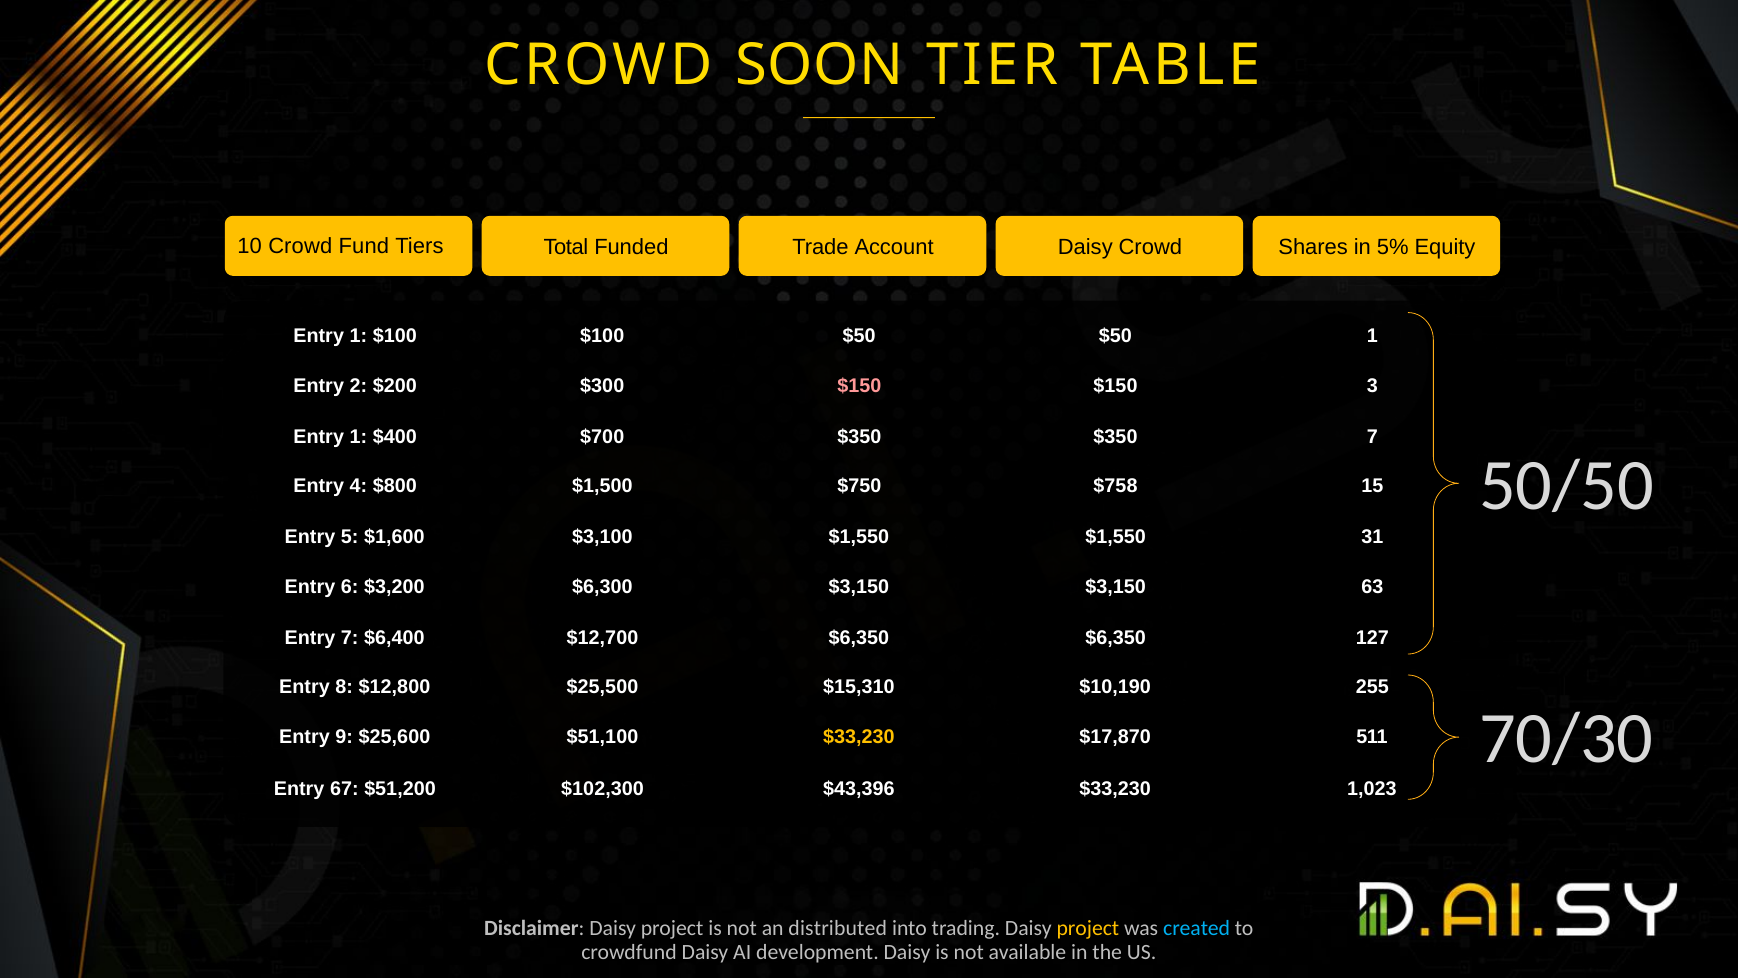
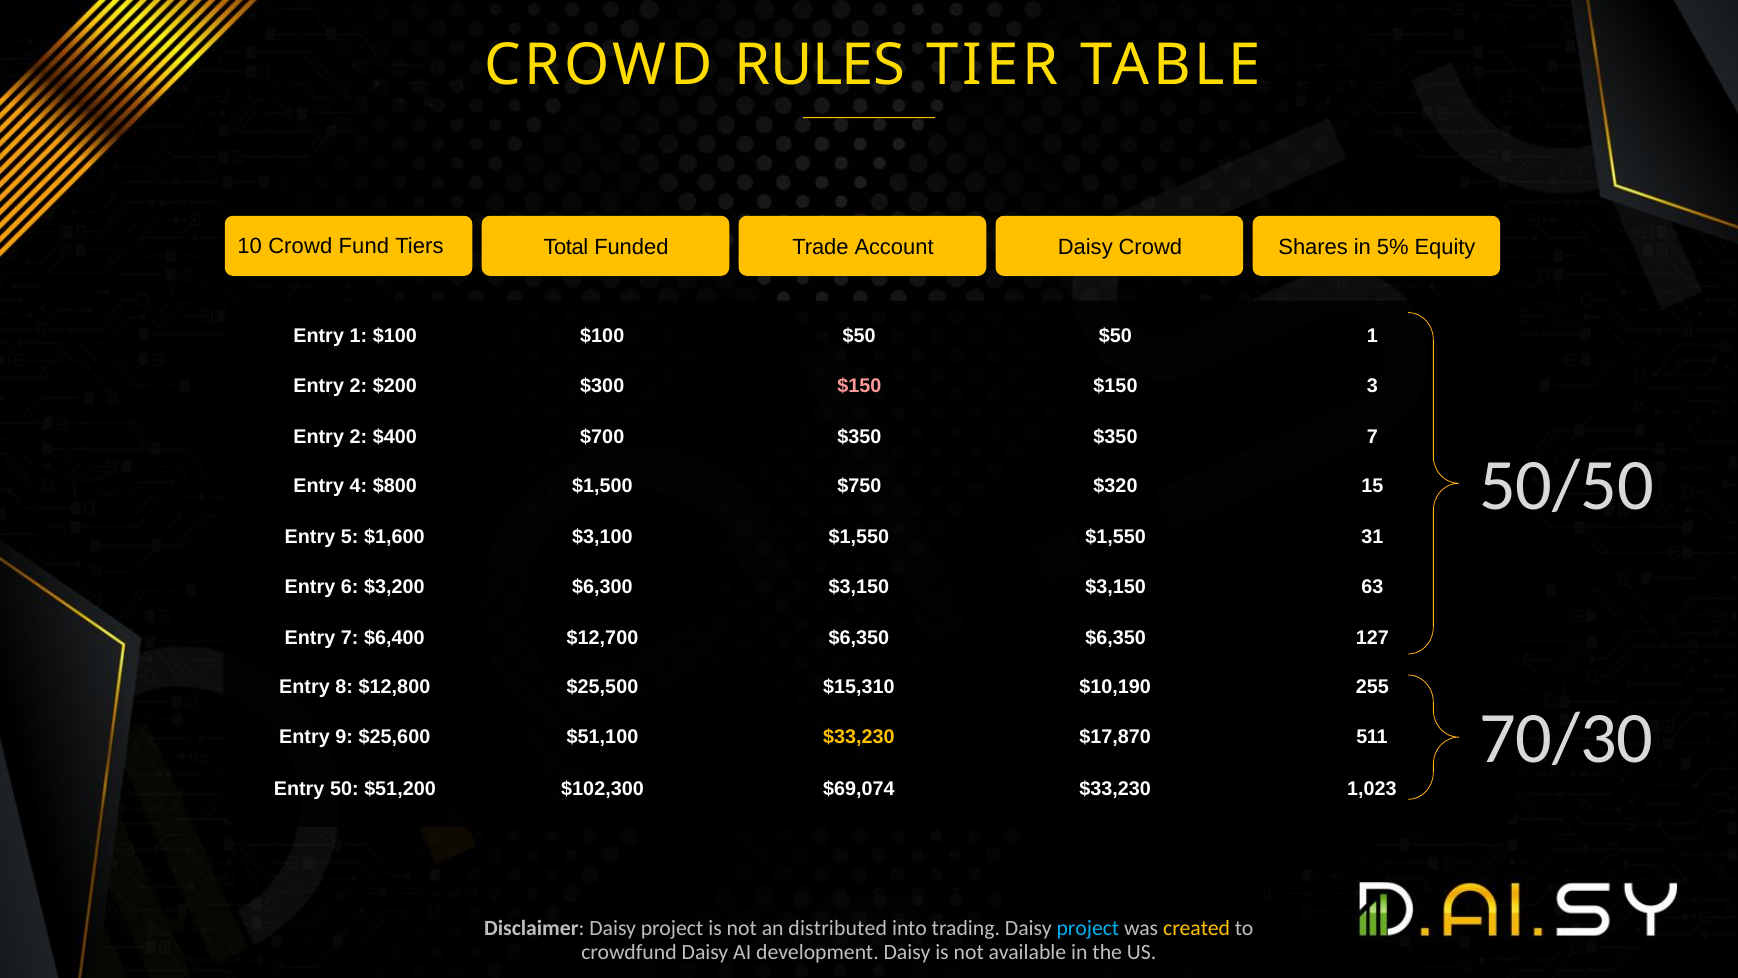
SOON: SOON -> RULES (820, 65)
1: 1 -> 2 (358, 436)
$758: $758 -> $320 (1115, 486)
67: 67 -> 50 (344, 789)
$43,396: $43,396 -> $69,074 (859, 789)
project colour: yellow -> light blue (1088, 928)
created colour: light blue -> yellow (1197, 928)
